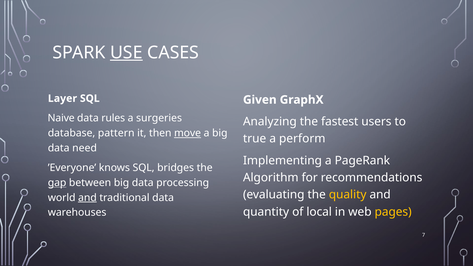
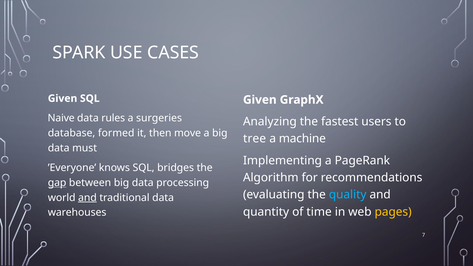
USE underline: present -> none (126, 53)
Layer: Layer -> Given (63, 98)
pattern: pattern -> formed (116, 133)
move underline: present -> none (188, 133)
true: true -> tree (255, 139)
perform: perform -> machine (302, 139)
need: need -> must (85, 148)
quality colour: yellow -> light blue (348, 195)
local: local -> time (319, 212)
